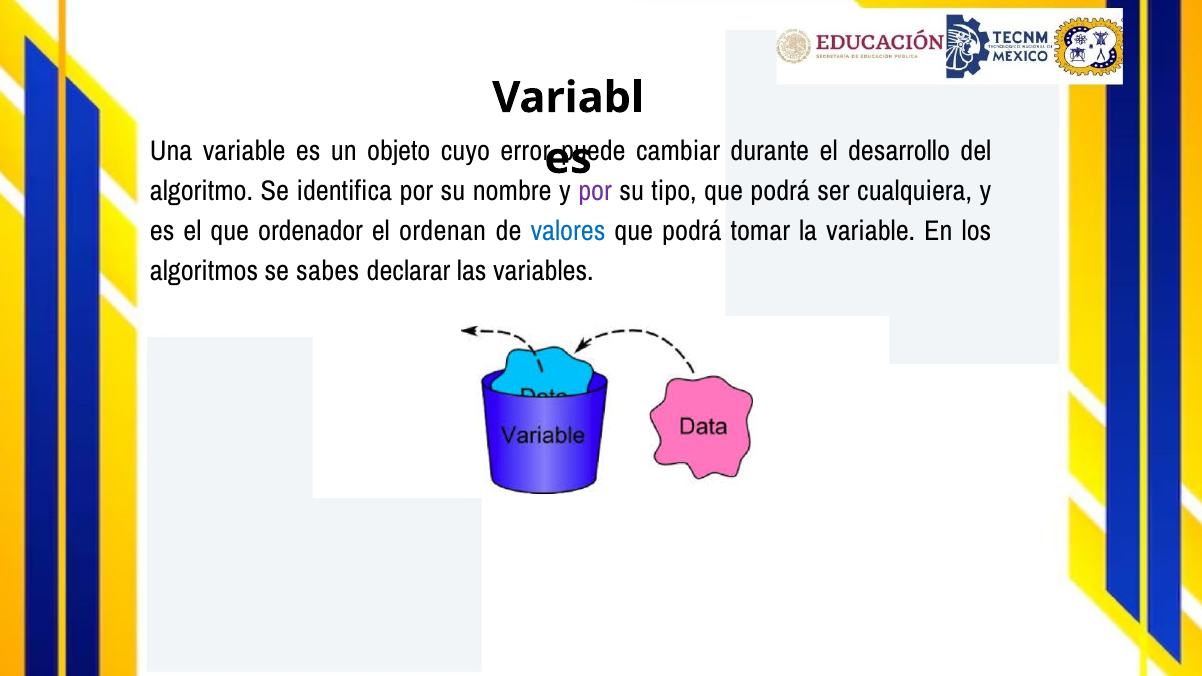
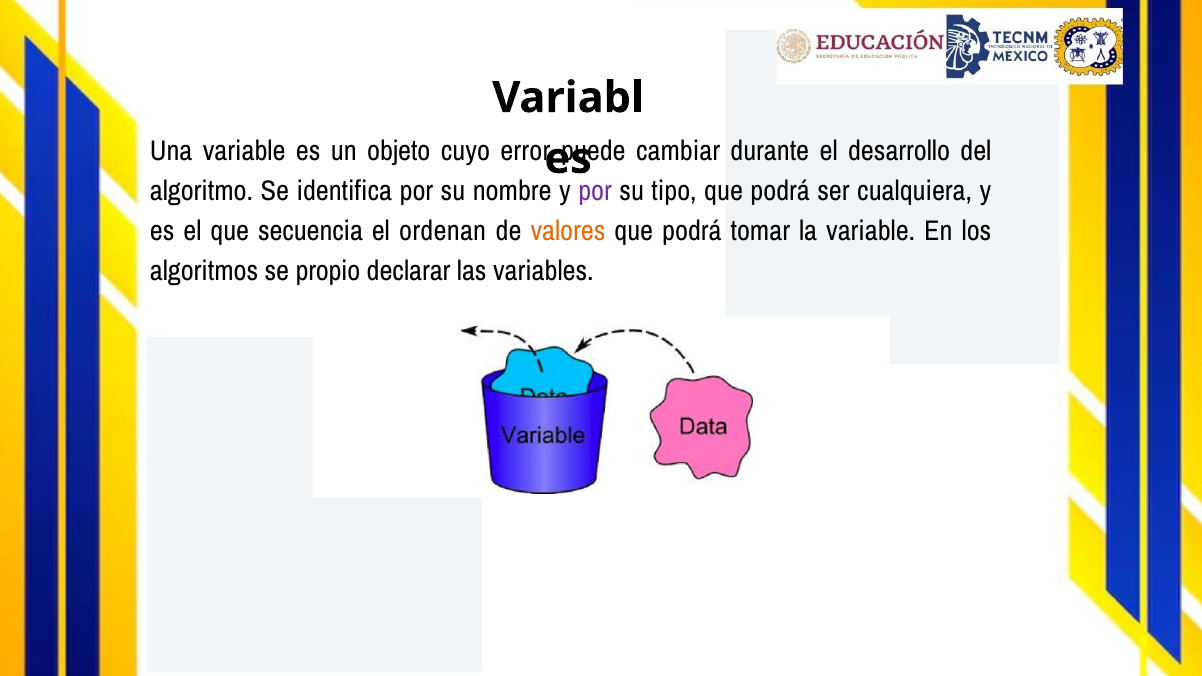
ordenador: ordenador -> secuencia (311, 231)
valores colour: blue -> orange (568, 231)
sabes: sabes -> propio (328, 271)
